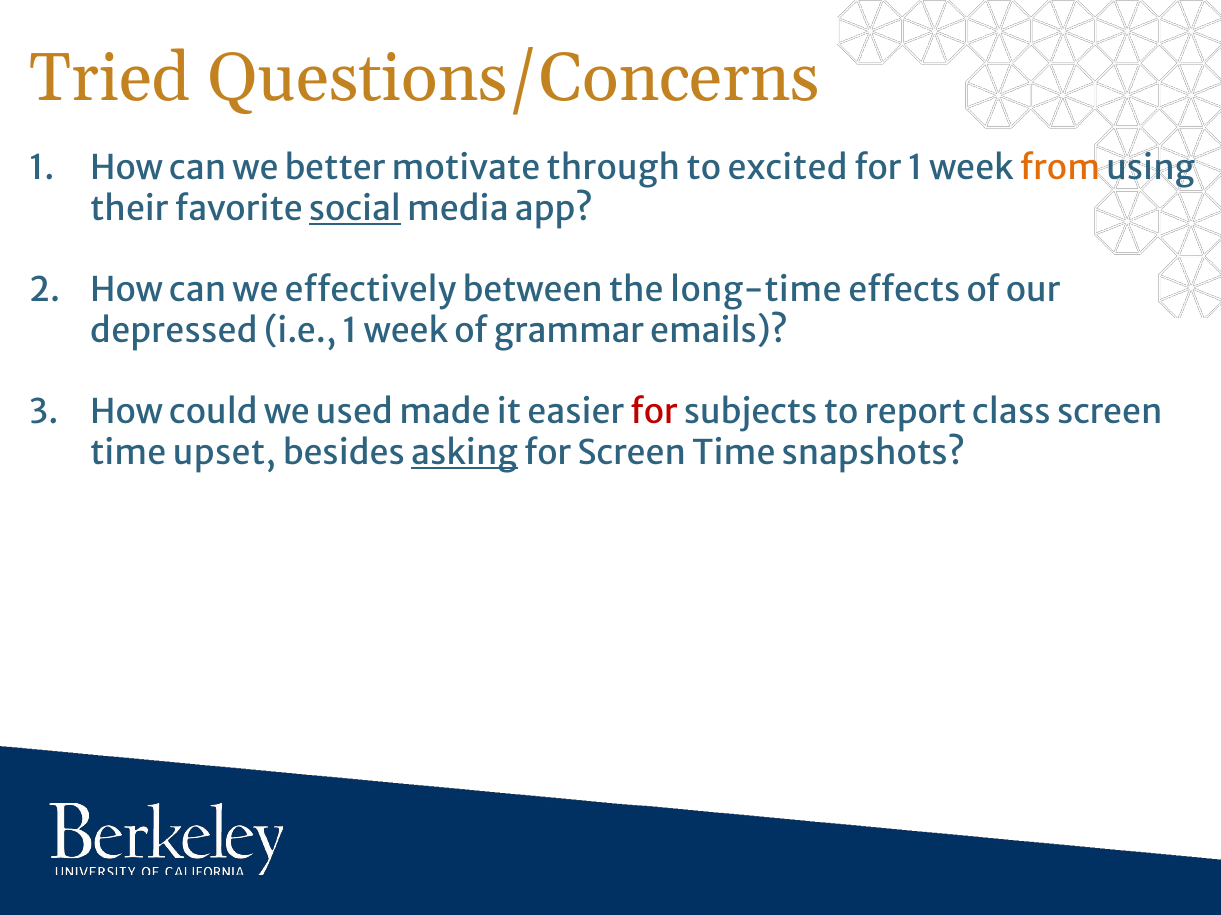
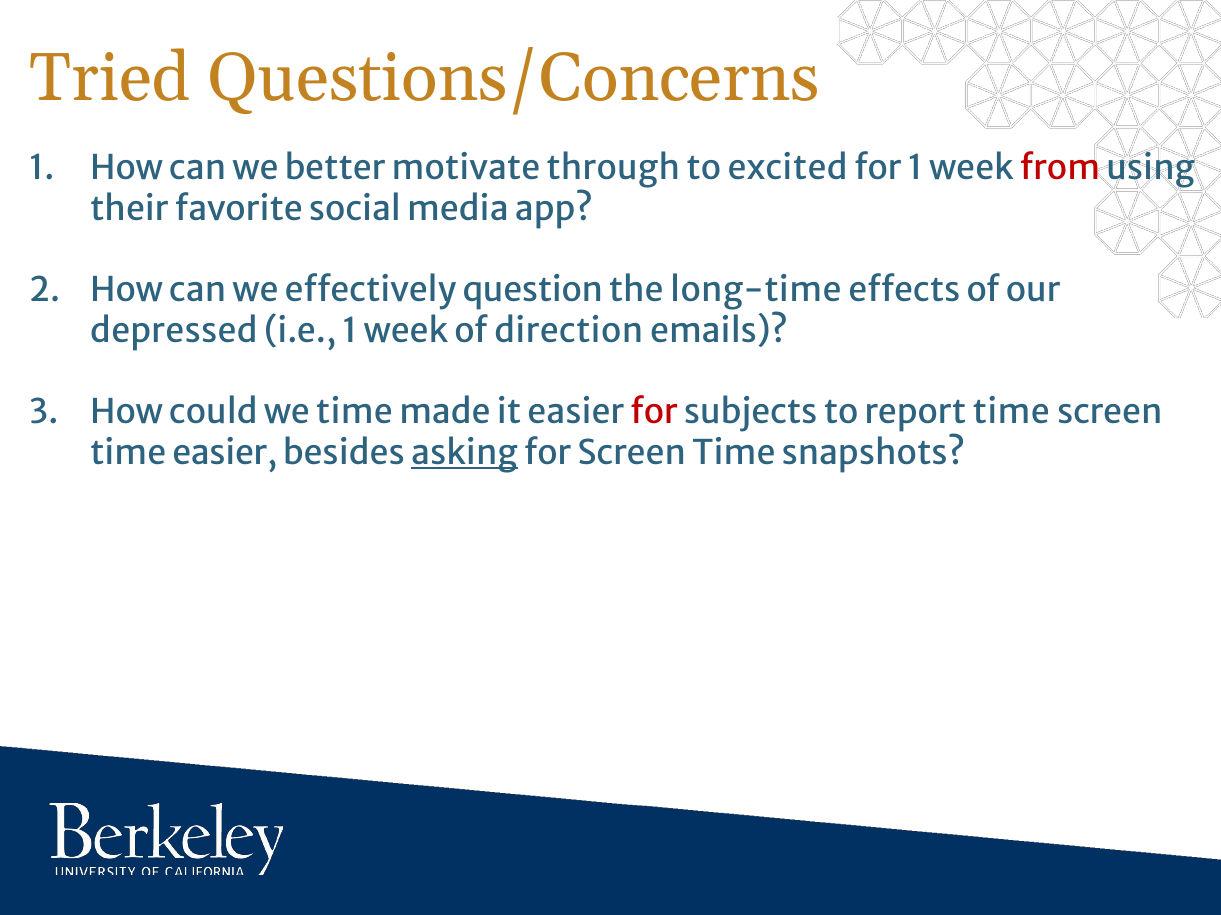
from colour: orange -> red (1060, 169)
social underline: present -> none (355, 209)
between: between -> question (533, 291)
grammar: grammar -> direction (569, 332)
we used: used -> time (354, 413)
report class: class -> time (1011, 413)
time upset: upset -> easier (225, 454)
